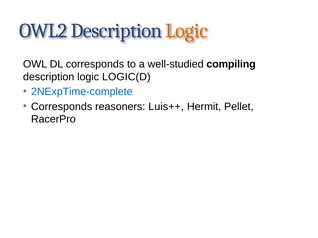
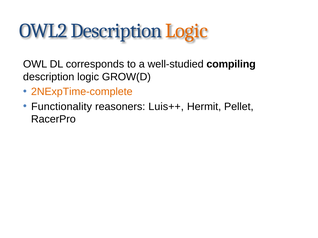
LOGIC(D: LOGIC(D -> GROW(D (126, 77)
2NExpTime-complete colour: blue -> orange (82, 92)
Corresponds: Corresponds -> Functionality (62, 107)
